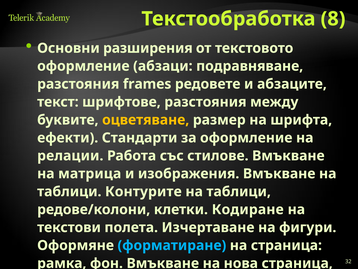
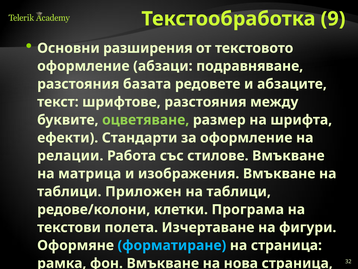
8: 8 -> 9 (333, 19)
frames: frames -> базата (147, 84)
оцветяване colour: yellow -> light green (146, 120)
Контурите: Контурите -> Приложен (143, 191)
Кодиране: Кодиране -> Програма (248, 209)
